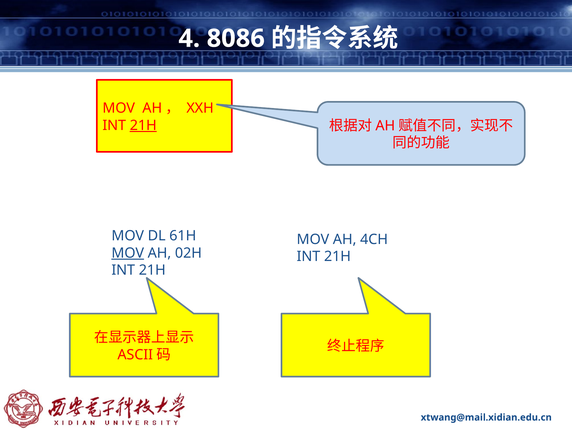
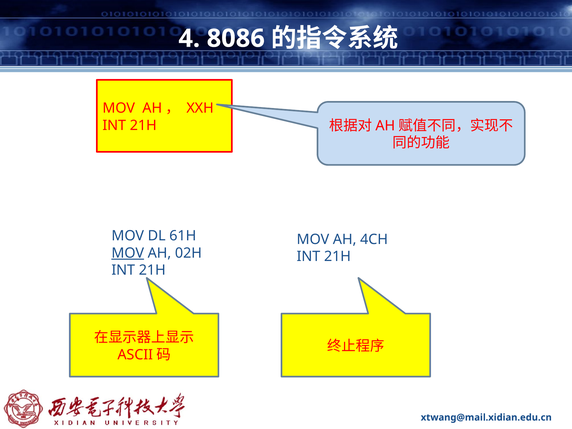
21H underline: present -> none (143, 125)
